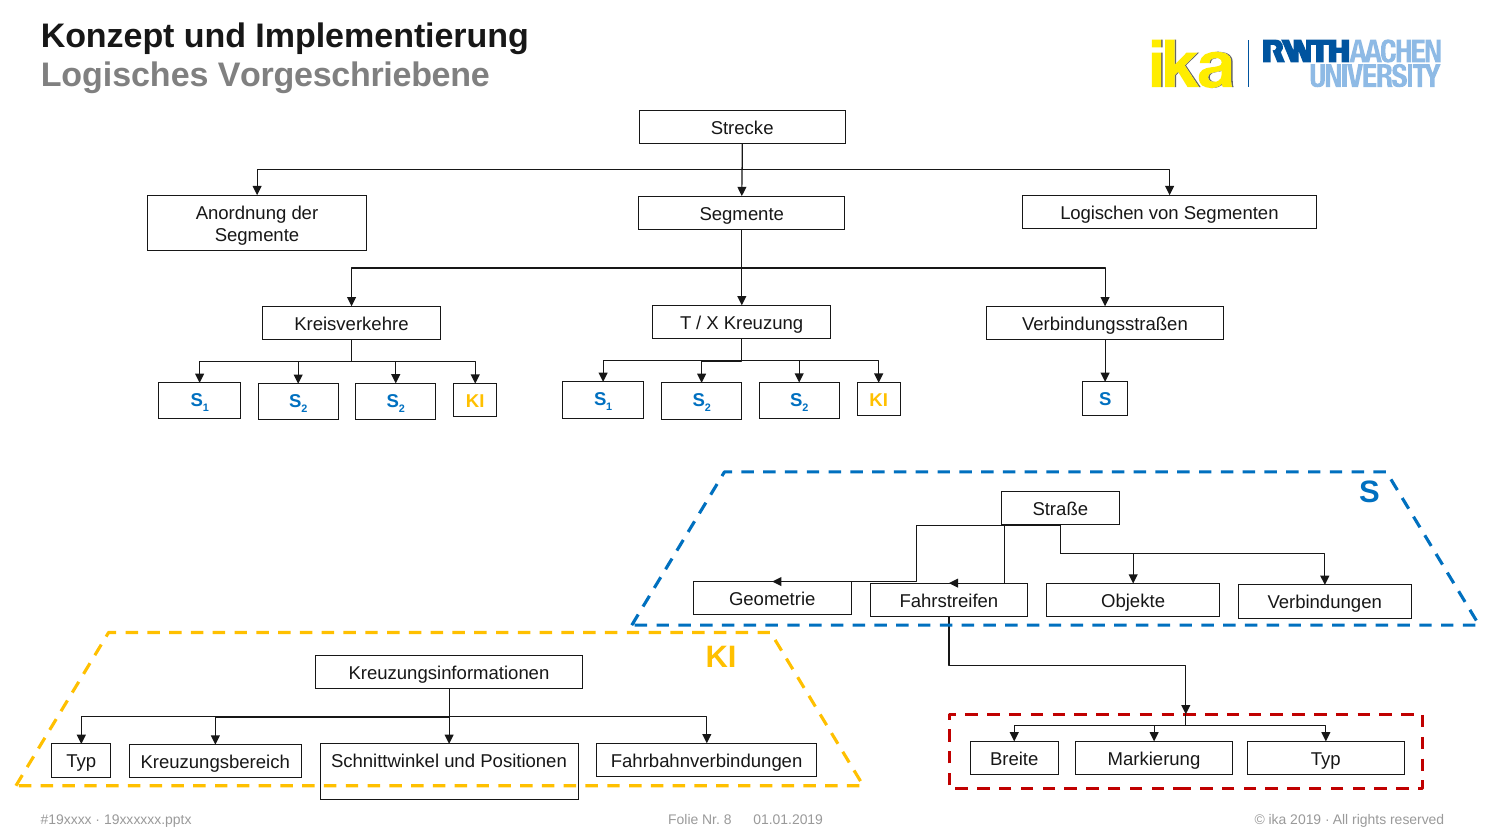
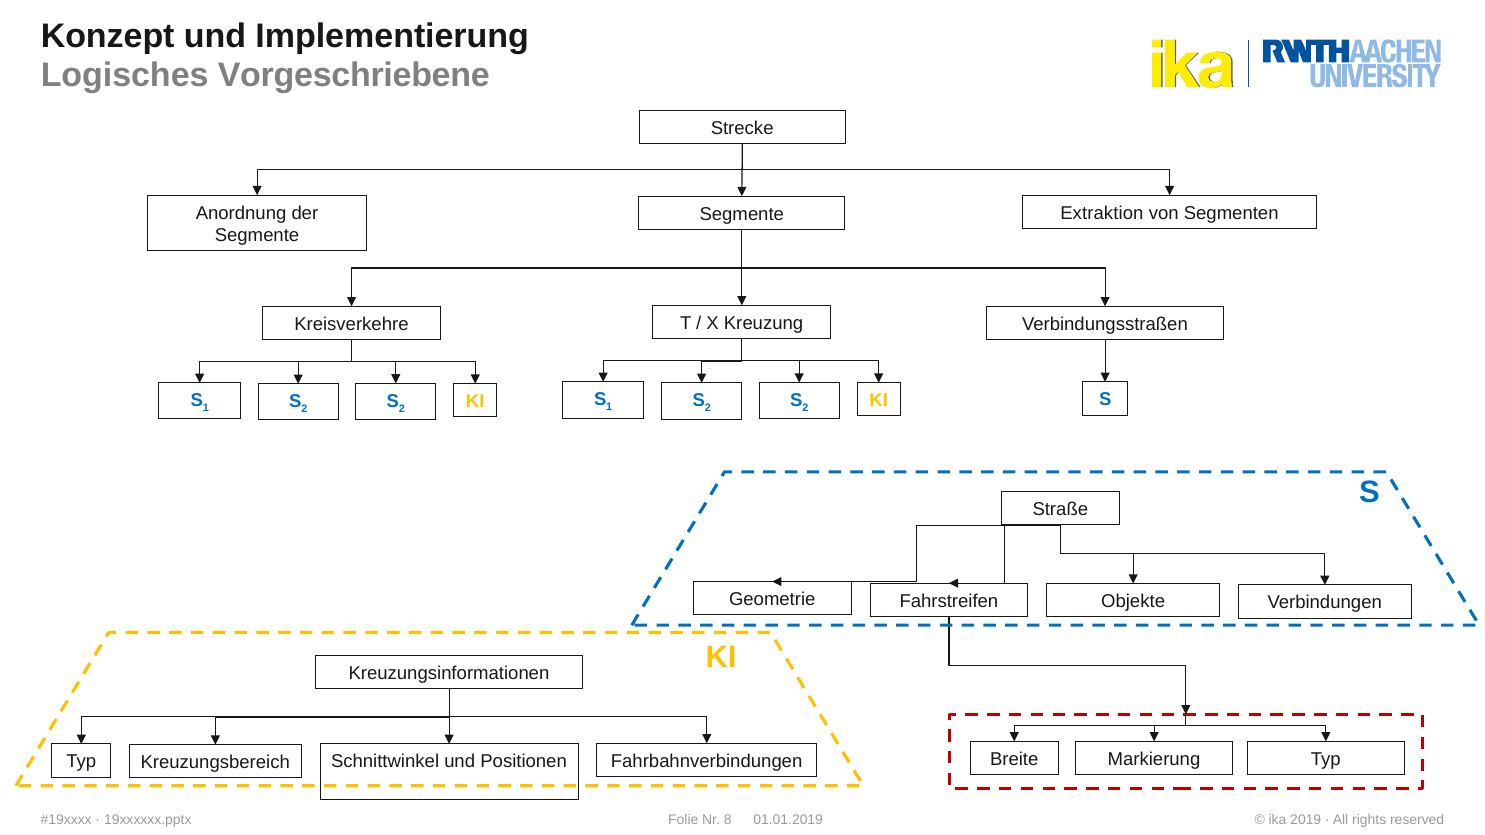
Logischen: Logischen -> Extraktion (1102, 213)
